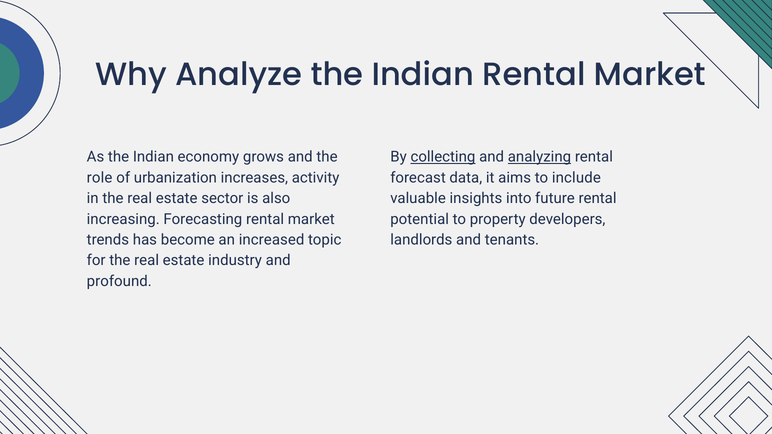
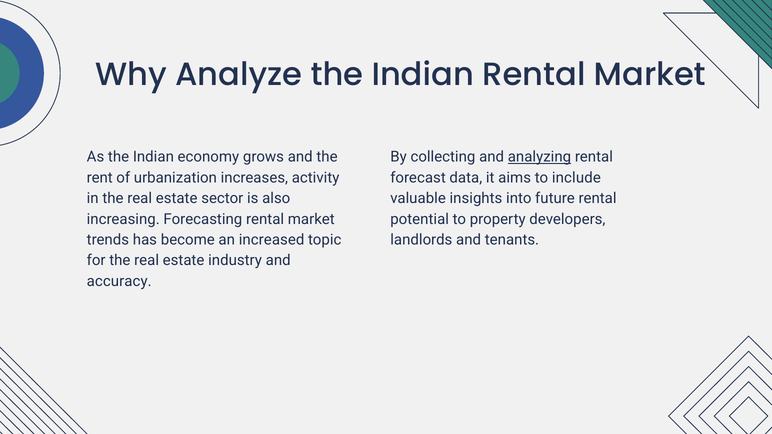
collecting underline: present -> none (443, 157)
role: role -> rent (100, 178)
profound: profound -> accuracy (119, 281)
